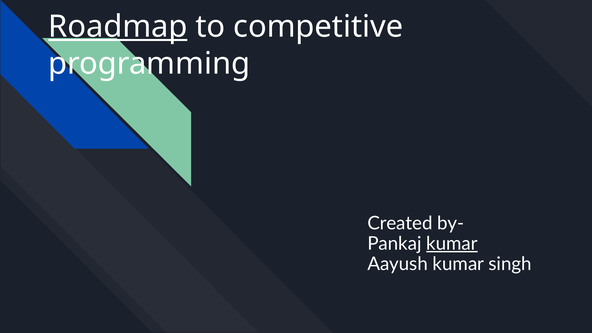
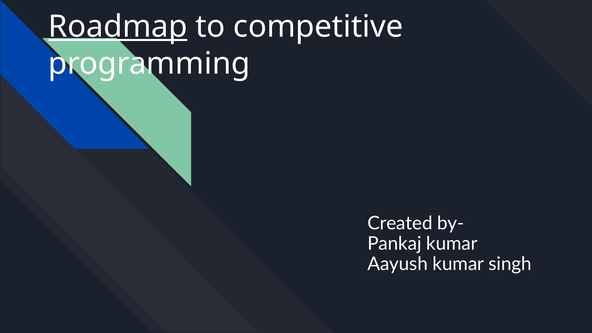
kumar underline: present -> none (452, 244)
